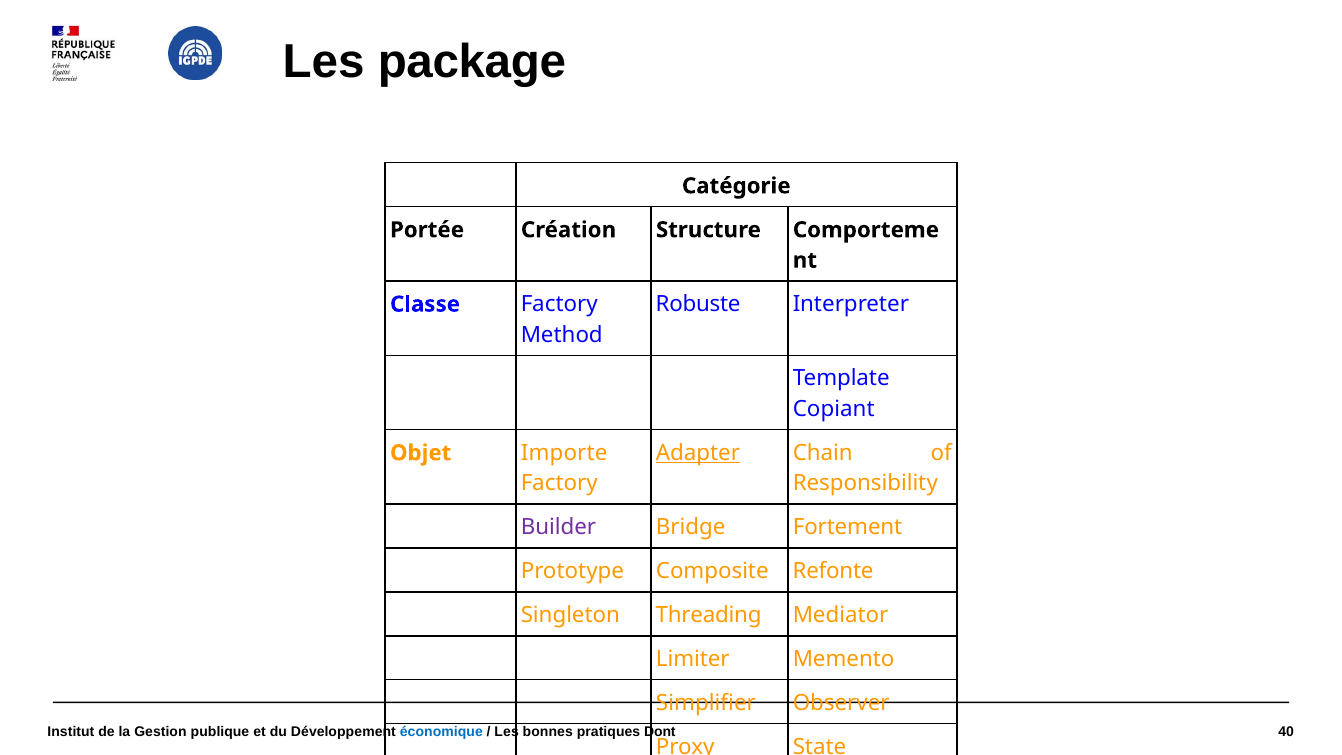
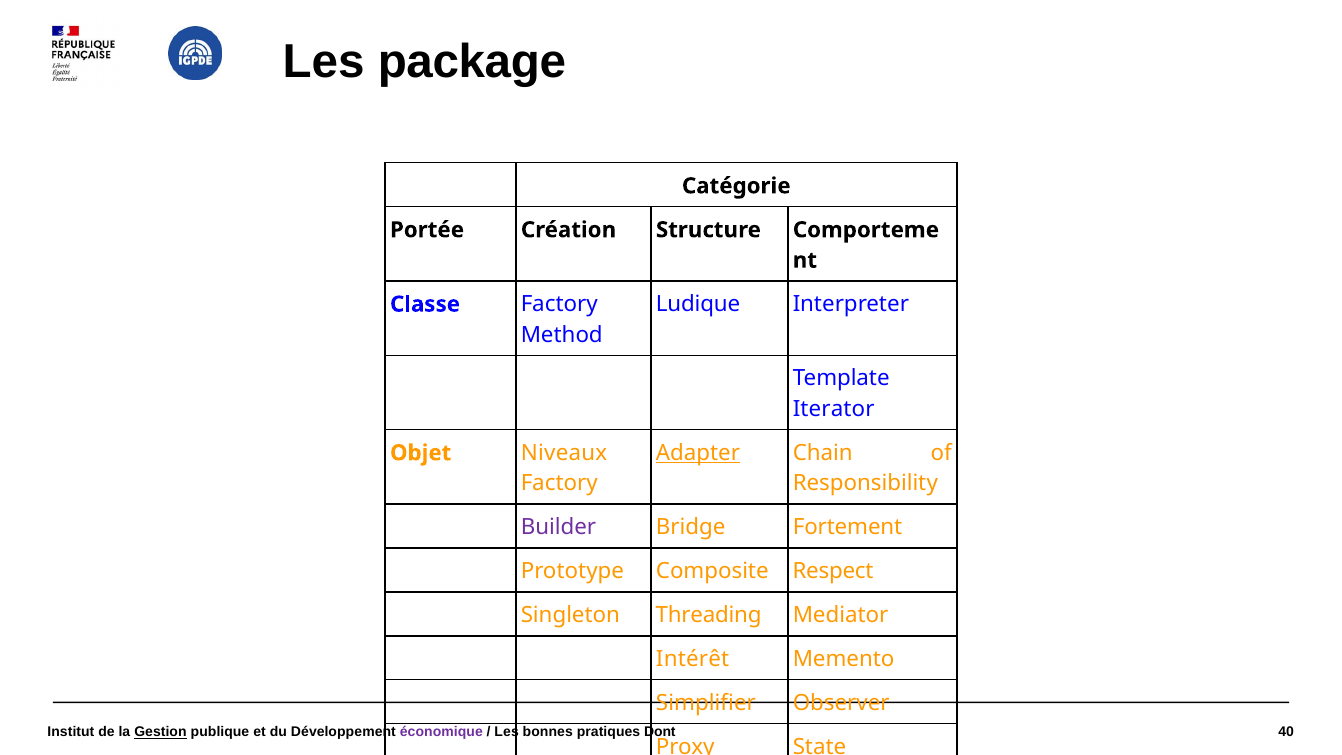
Robuste: Robuste -> Ludique (698, 304)
Copiant: Copiant -> Iterator (834, 409)
Importe: Importe -> Niveaux (564, 453)
Refonte: Refonte -> Respect (833, 571)
Limiter: Limiter -> Intérêt (693, 659)
Gestion underline: none -> present (160, 732)
économique colour: blue -> purple (441, 732)
